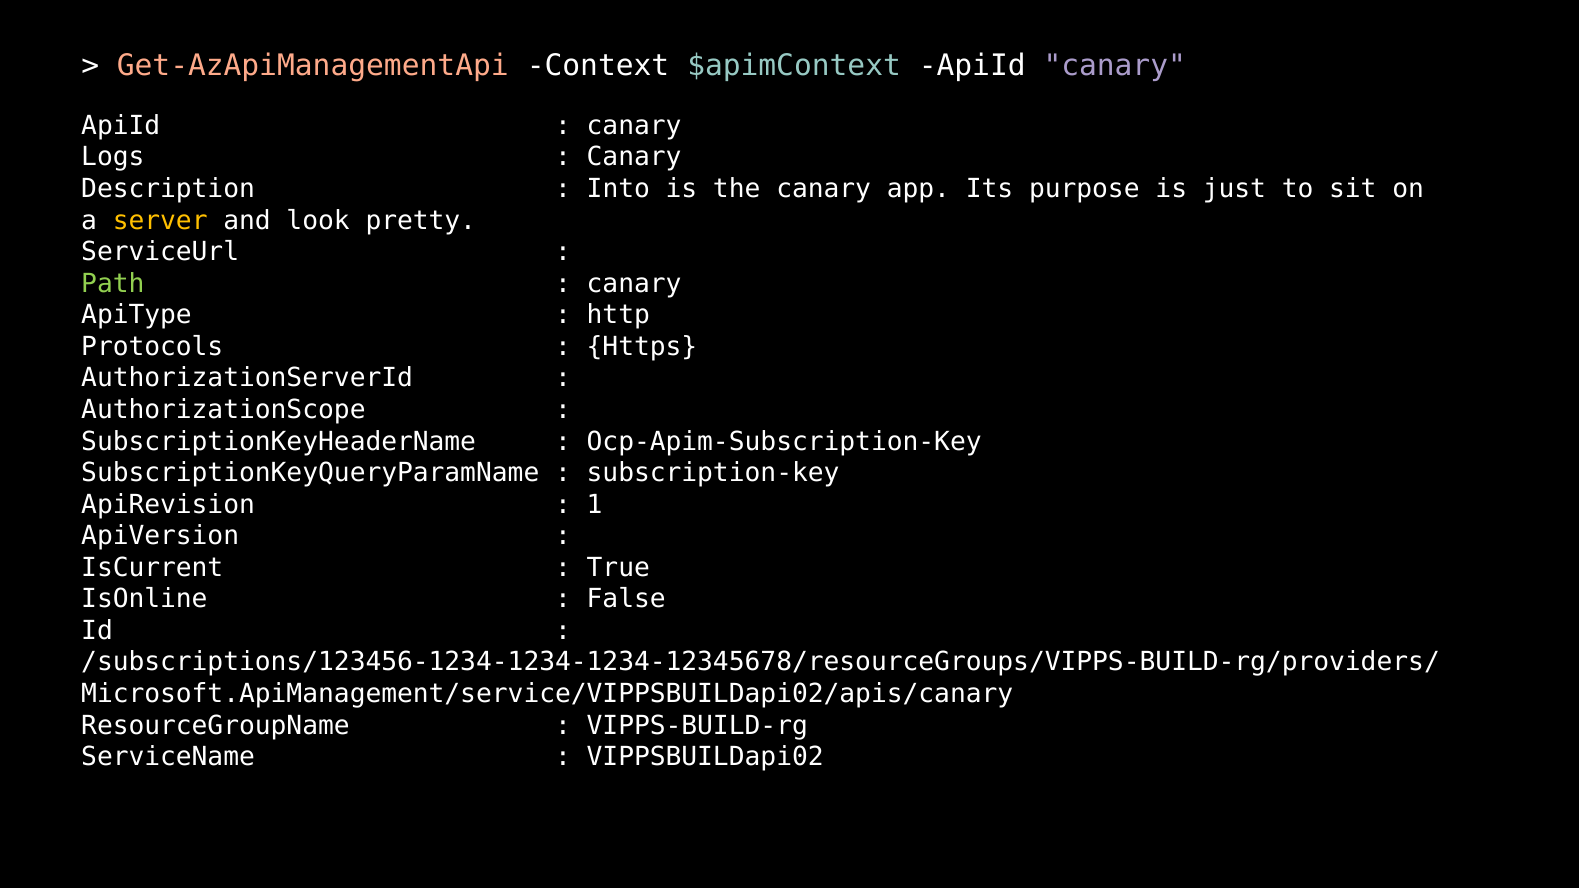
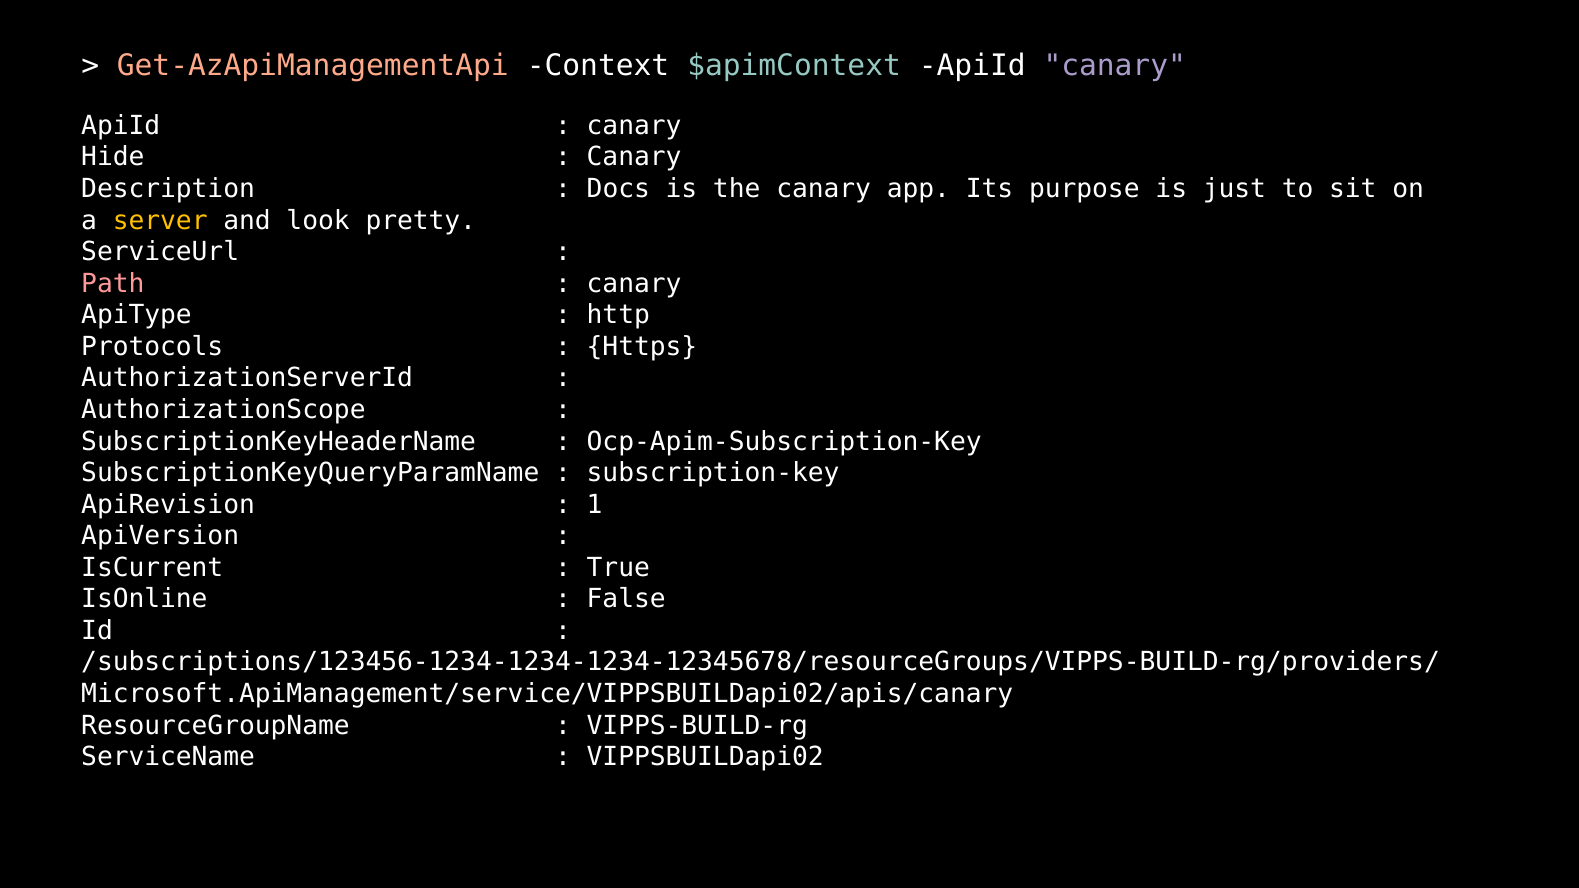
Logs: Logs -> Hide (113, 157)
Into: Into -> Docs (618, 189)
Path colour: light green -> pink (113, 284)
